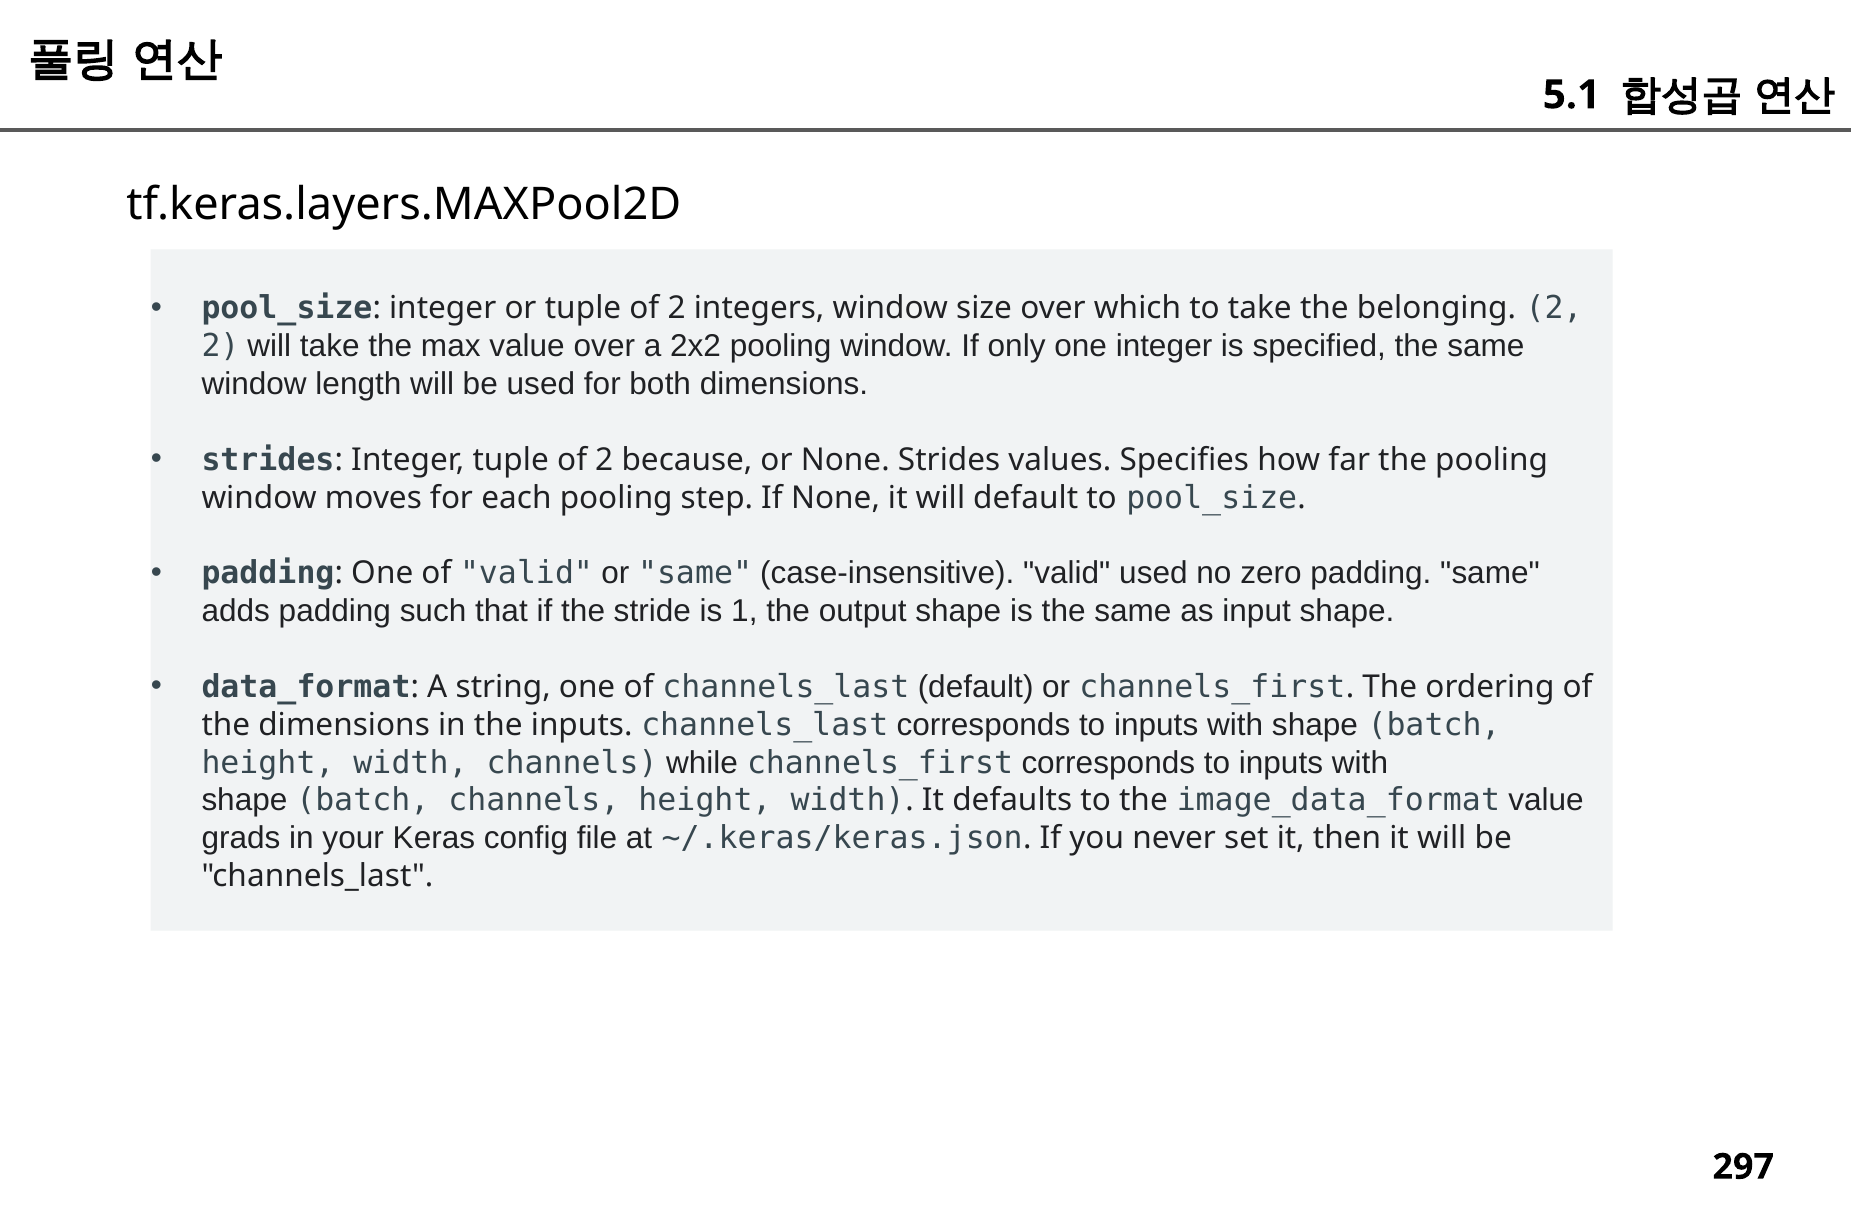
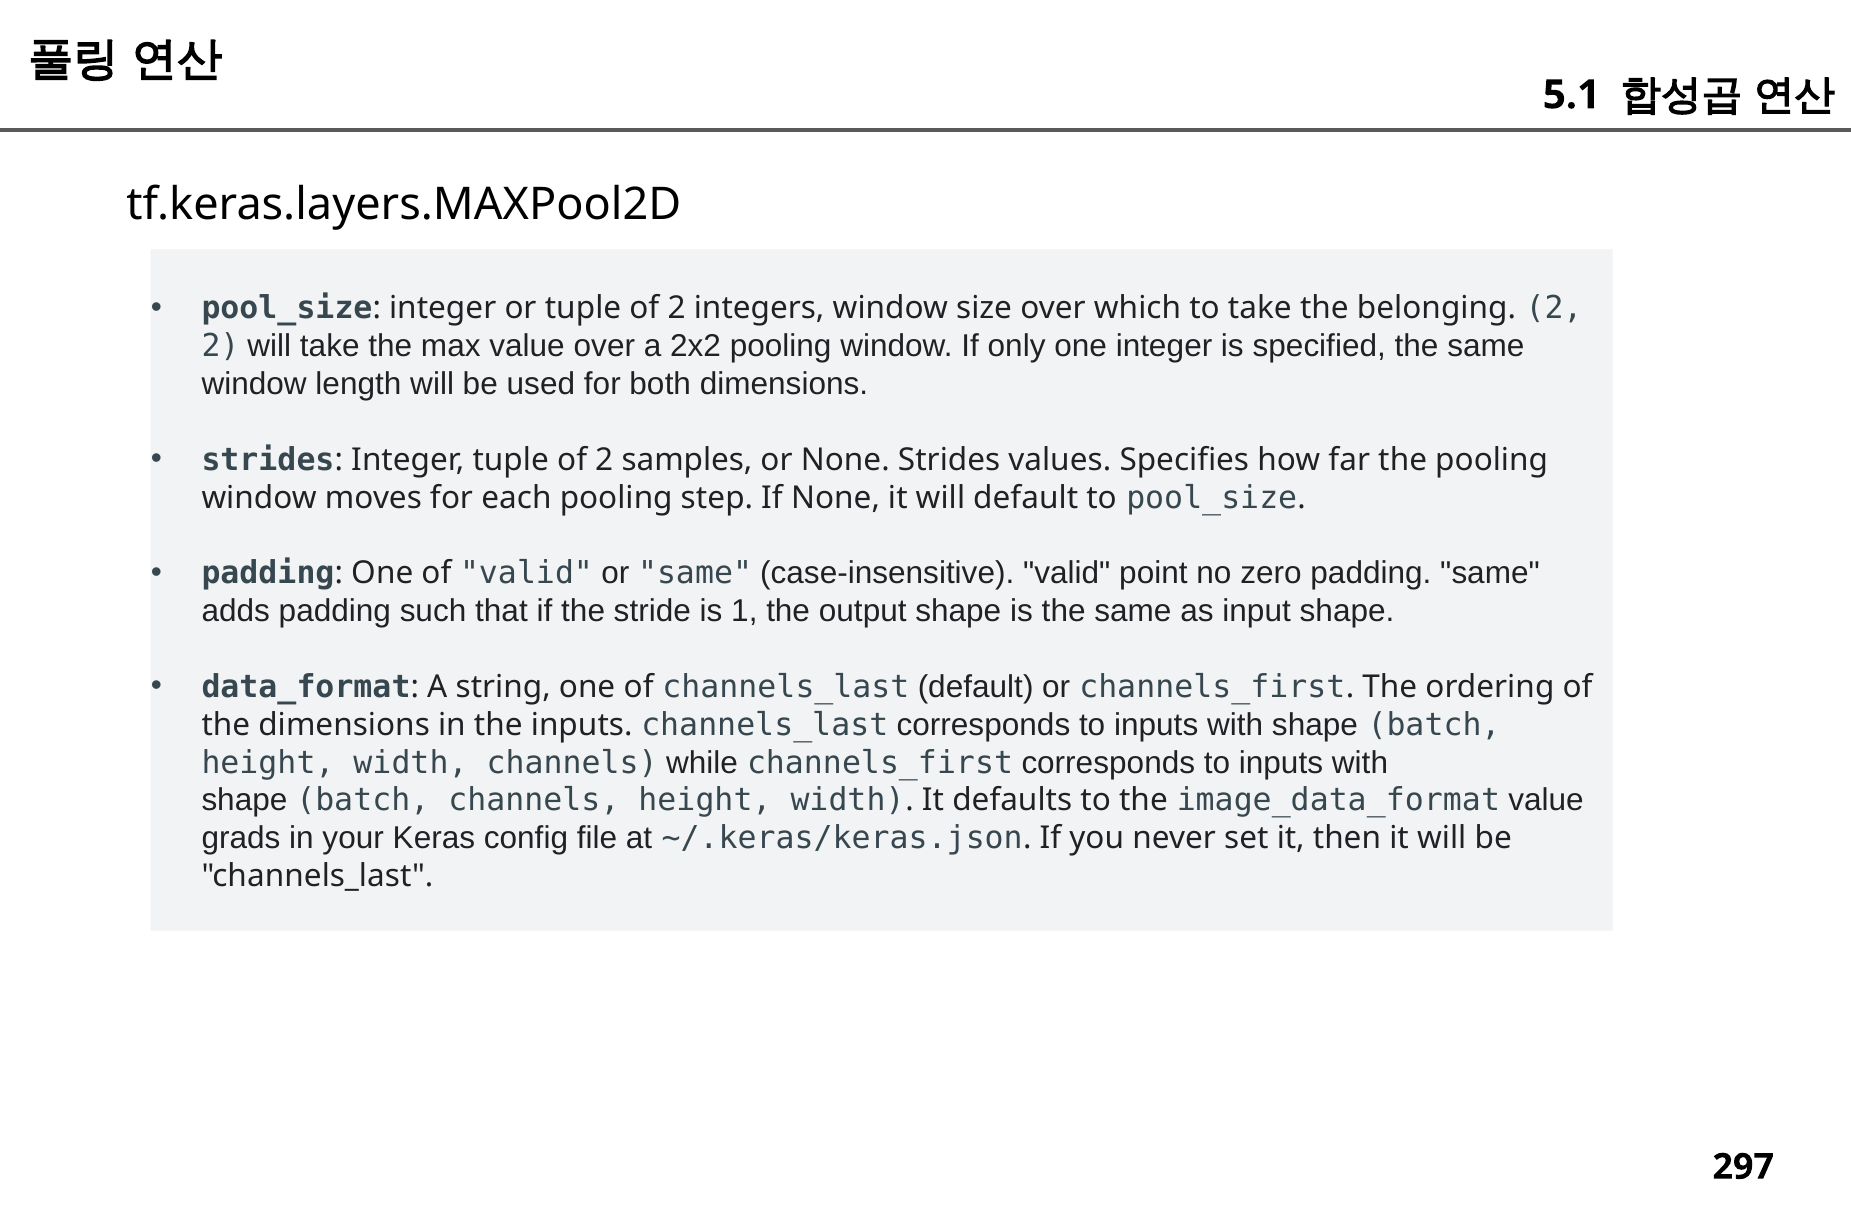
because: because -> samples (687, 460)
valid used: used -> point (1153, 573)
